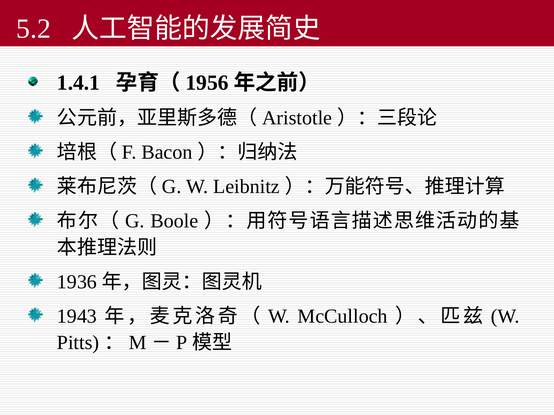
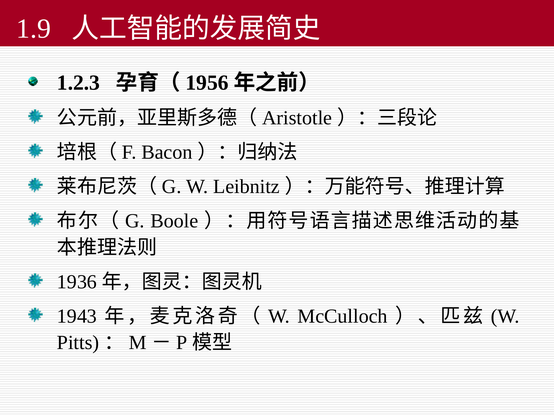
5.2: 5.2 -> 1.9 (34, 29)
1.4.1: 1.4.1 -> 1.2.3 (78, 83)
